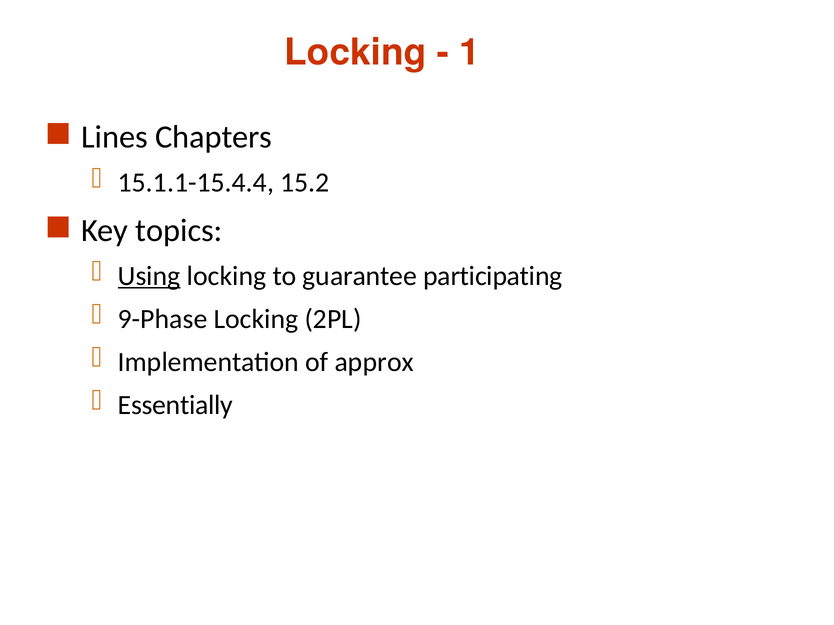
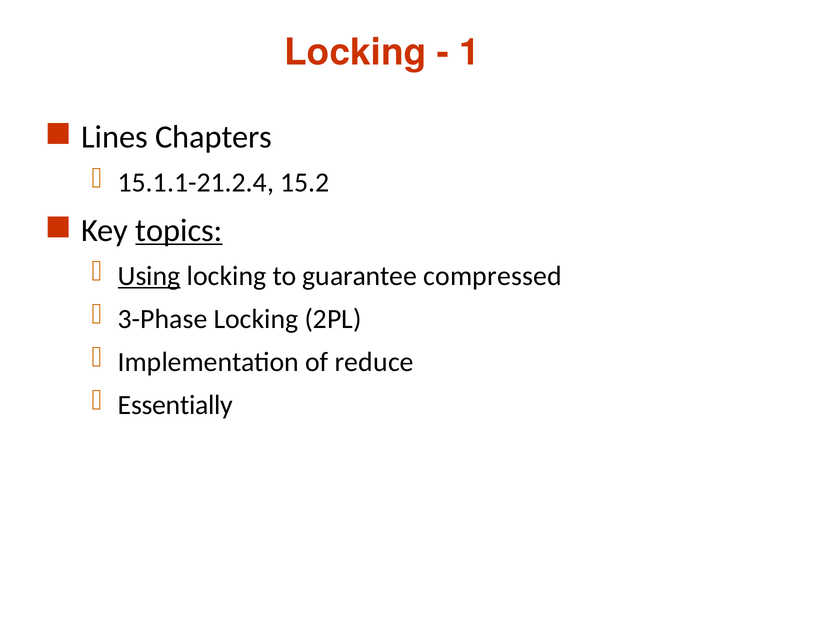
15.1.1-15.4.4: 15.1.1-15.4.4 -> 15.1.1-21.2.4 (196, 183)
topics underline: none -> present (179, 230)
participating: participating -> compressed (493, 276)
9-Phase: 9-Phase -> 3-Phase (163, 319)
approx: approx -> reduce (374, 362)
